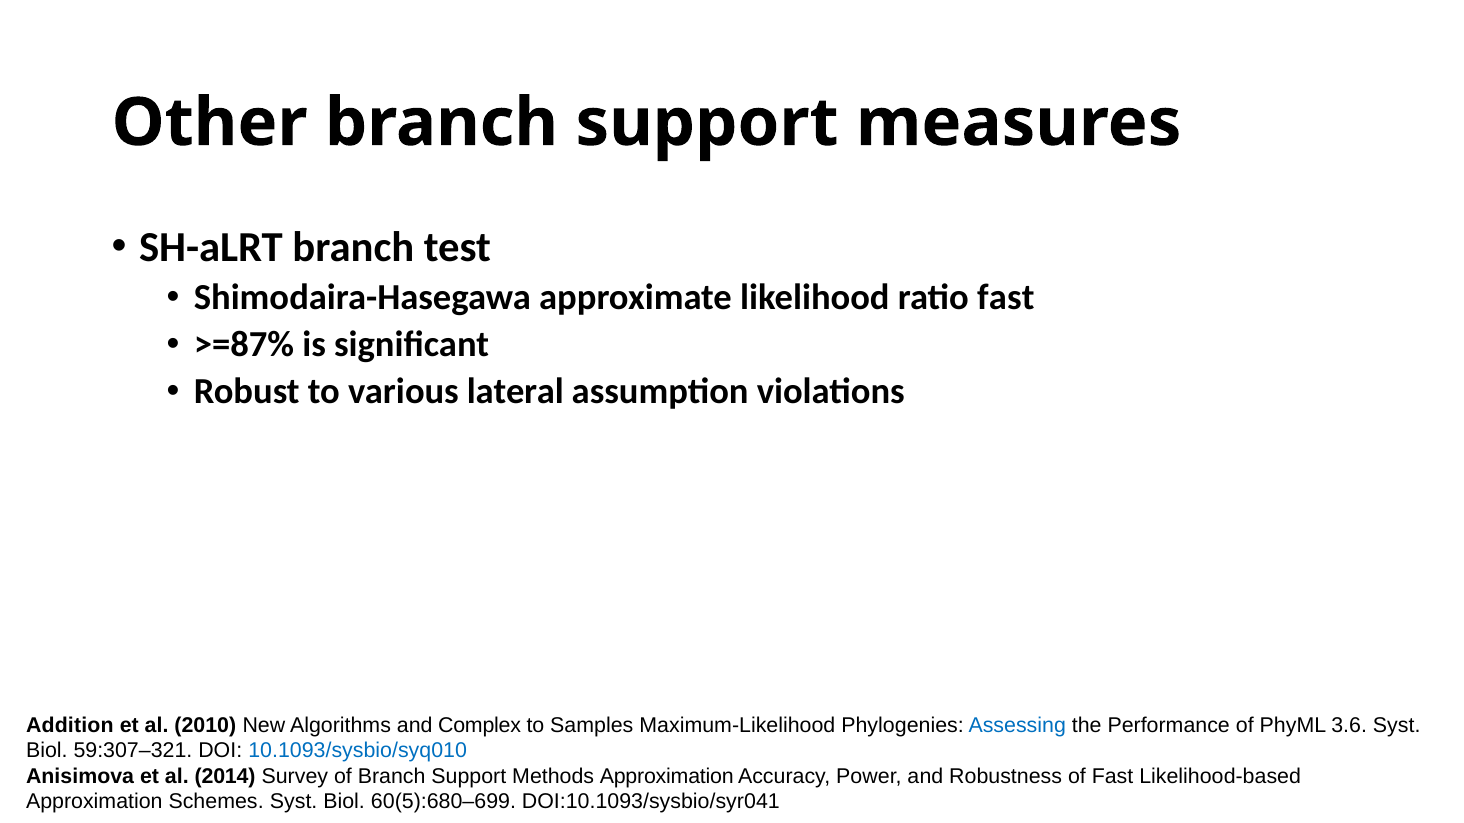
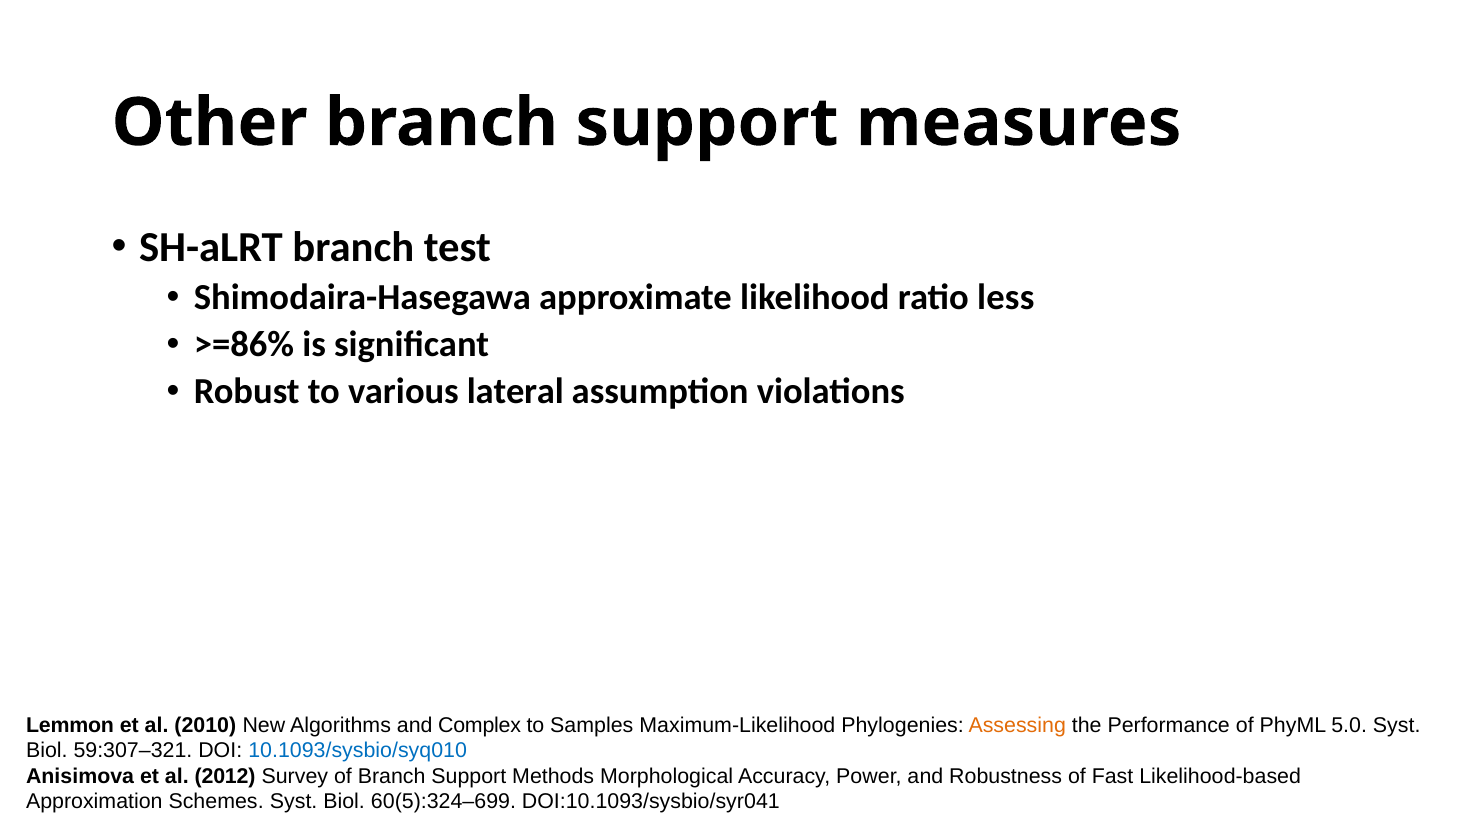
ratio fast: fast -> less (1006, 298)
>=87%: >=87% -> >=86% (244, 345)
Addition: Addition -> Lemmon (70, 725)
Assessing colour: blue -> orange (1017, 725)
3.6: 3.6 -> 5.0 (1349, 725)
2014: 2014 -> 2012 (225, 777)
Methods Approximation: Approximation -> Morphological (667, 777)
60(5):680–699: 60(5):680–699 -> 60(5):324–699 (443, 802)
